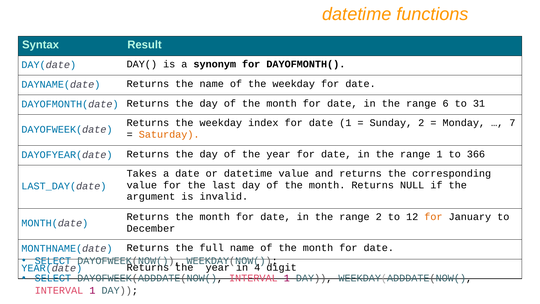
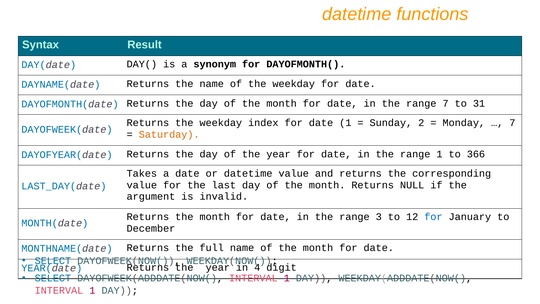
range 6: 6 -> 7 (446, 103)
range 2: 2 -> 3 (379, 217)
for colour: orange -> blue (433, 217)
